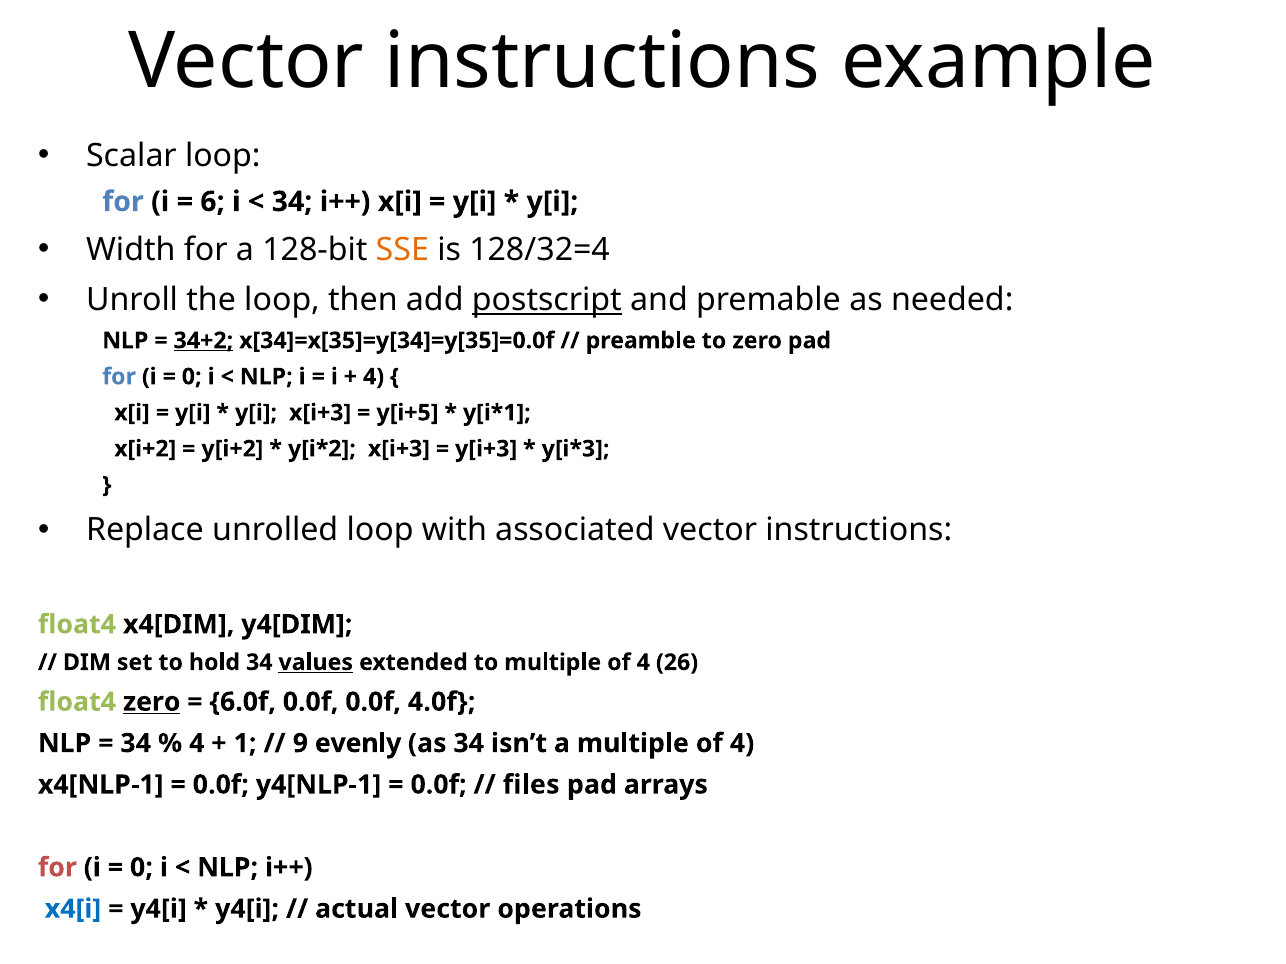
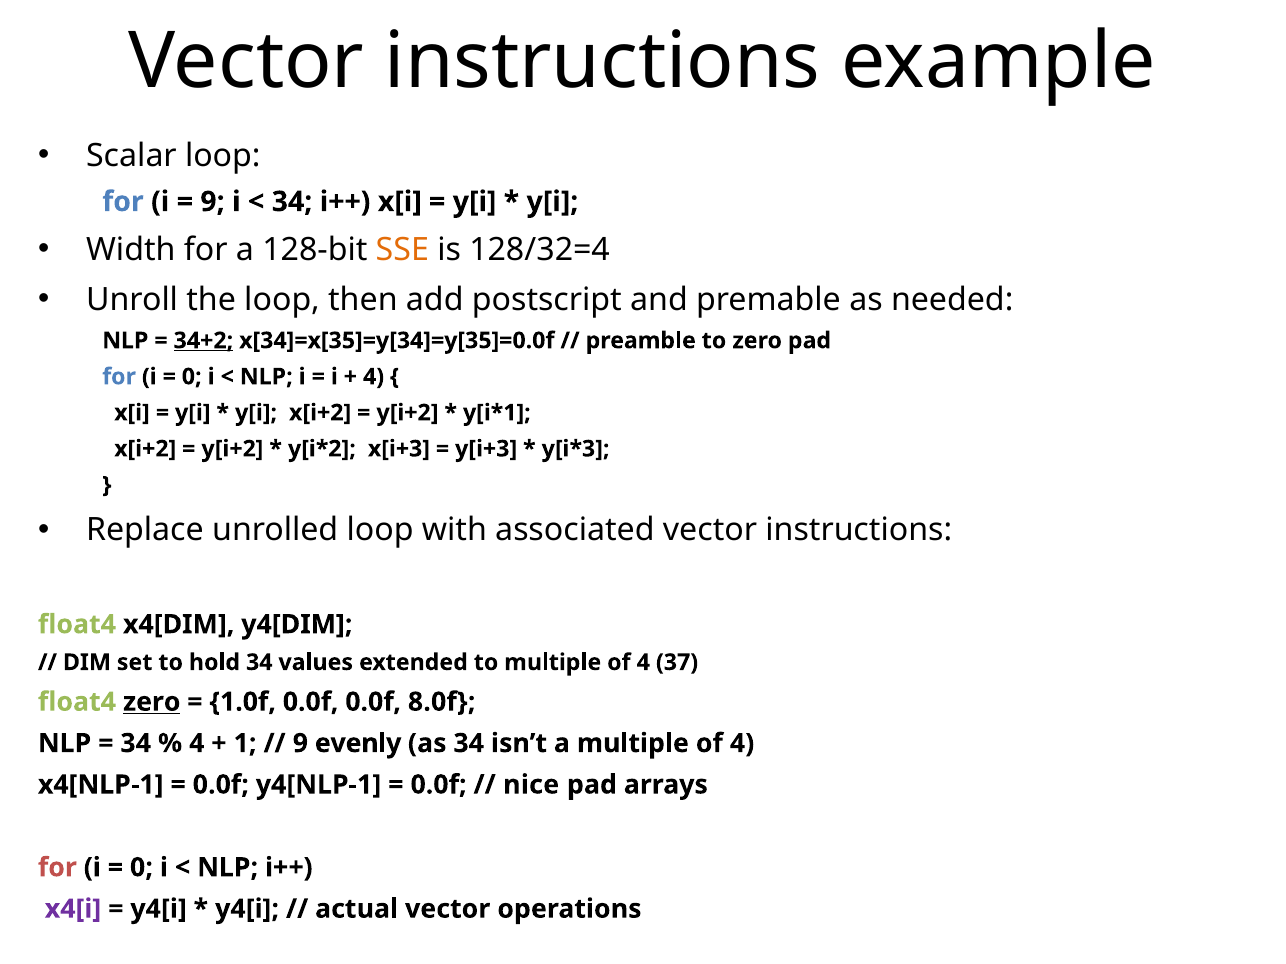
6: 6 -> 9 (212, 202)
postscript underline: present -> none (547, 300)
y[i x[i+3: x[i+3 -> x[i+2 (320, 413)
y[i+5: y[i+5 -> y[i+2 (407, 413)
values underline: present -> none (316, 663)
26: 26 -> 37 (677, 663)
6.0f: 6.0f -> 1.0f (243, 702)
4.0f: 4.0f -> 8.0f (442, 702)
files: files -> nice (531, 785)
x4[i colour: blue -> purple (73, 909)
